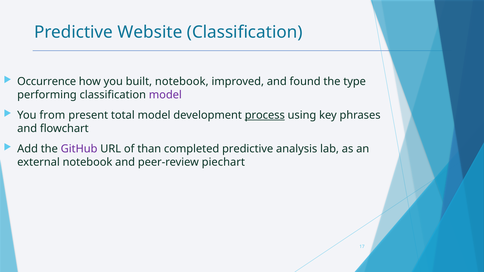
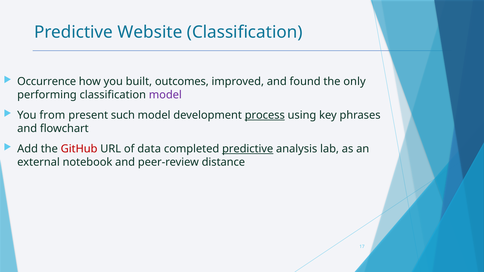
built notebook: notebook -> outcomes (182, 82)
type: type -> only (355, 82)
total: total -> such (123, 115)
GitHub colour: purple -> red (79, 149)
than: than -> data (149, 149)
predictive underline: none -> present (248, 149)
piechart: piechart -> distance (223, 162)
